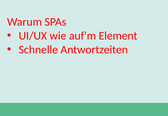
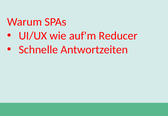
Element: Element -> Reducer (118, 36)
